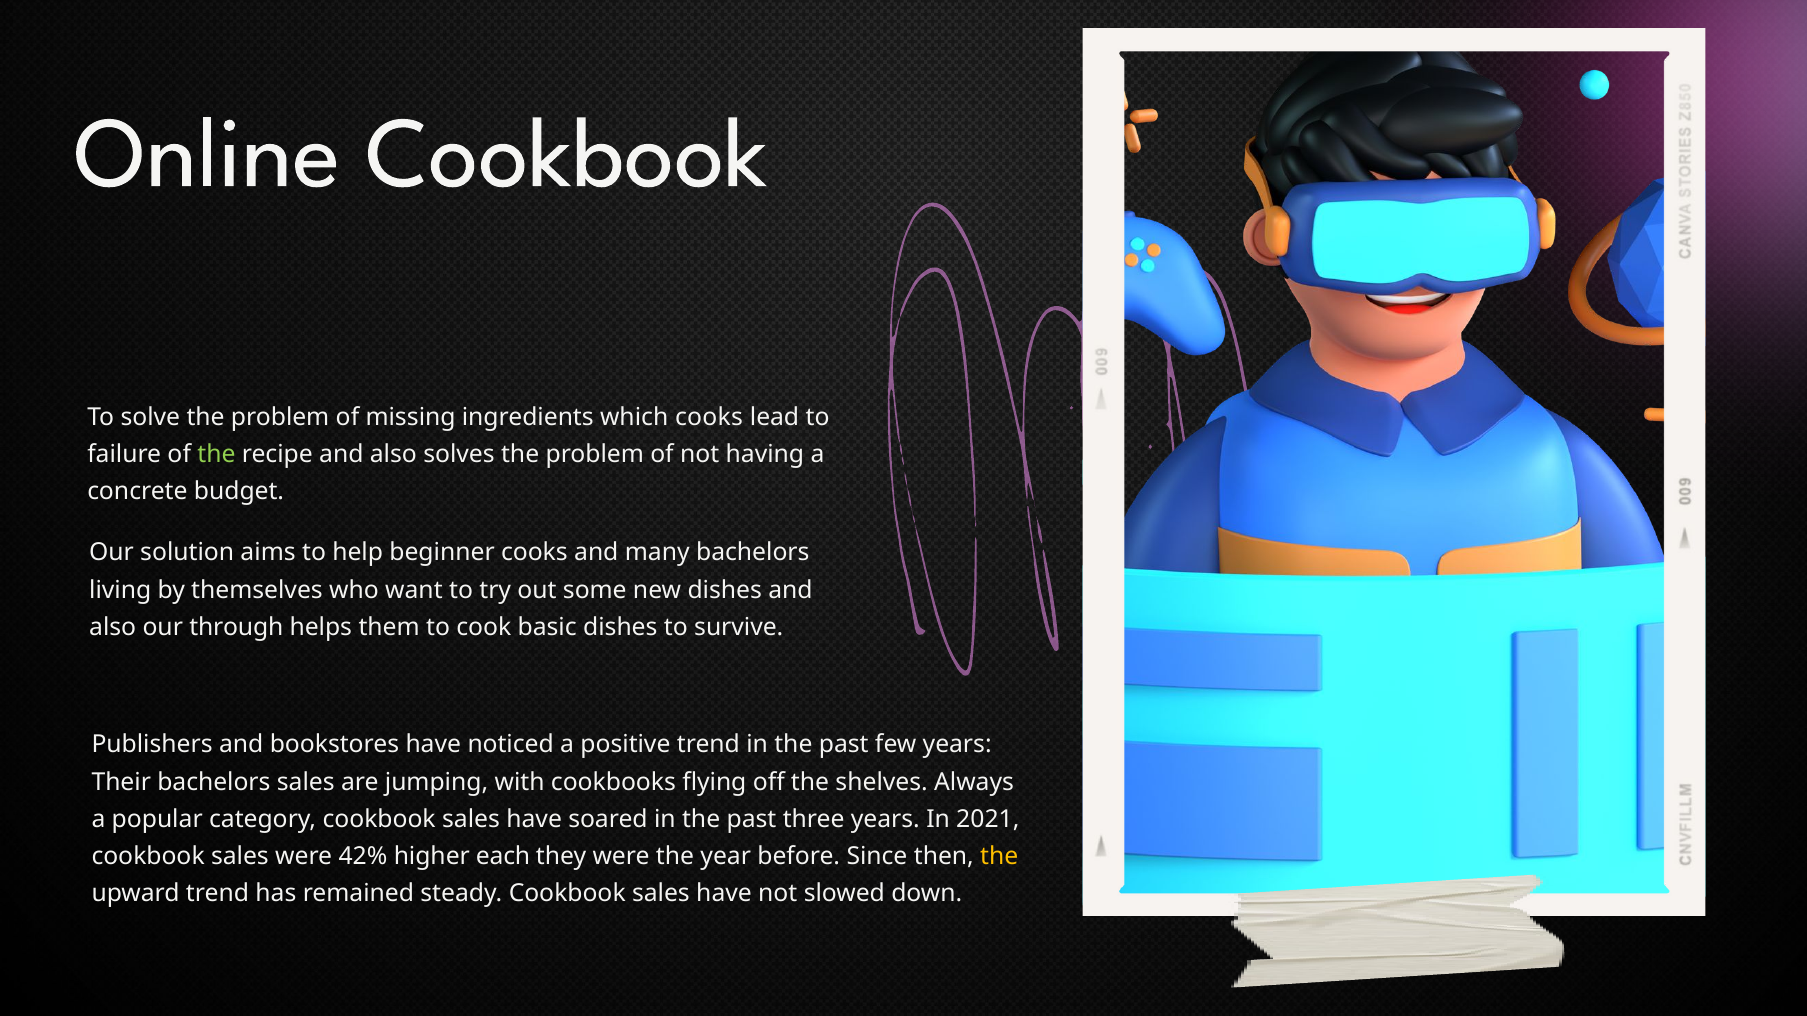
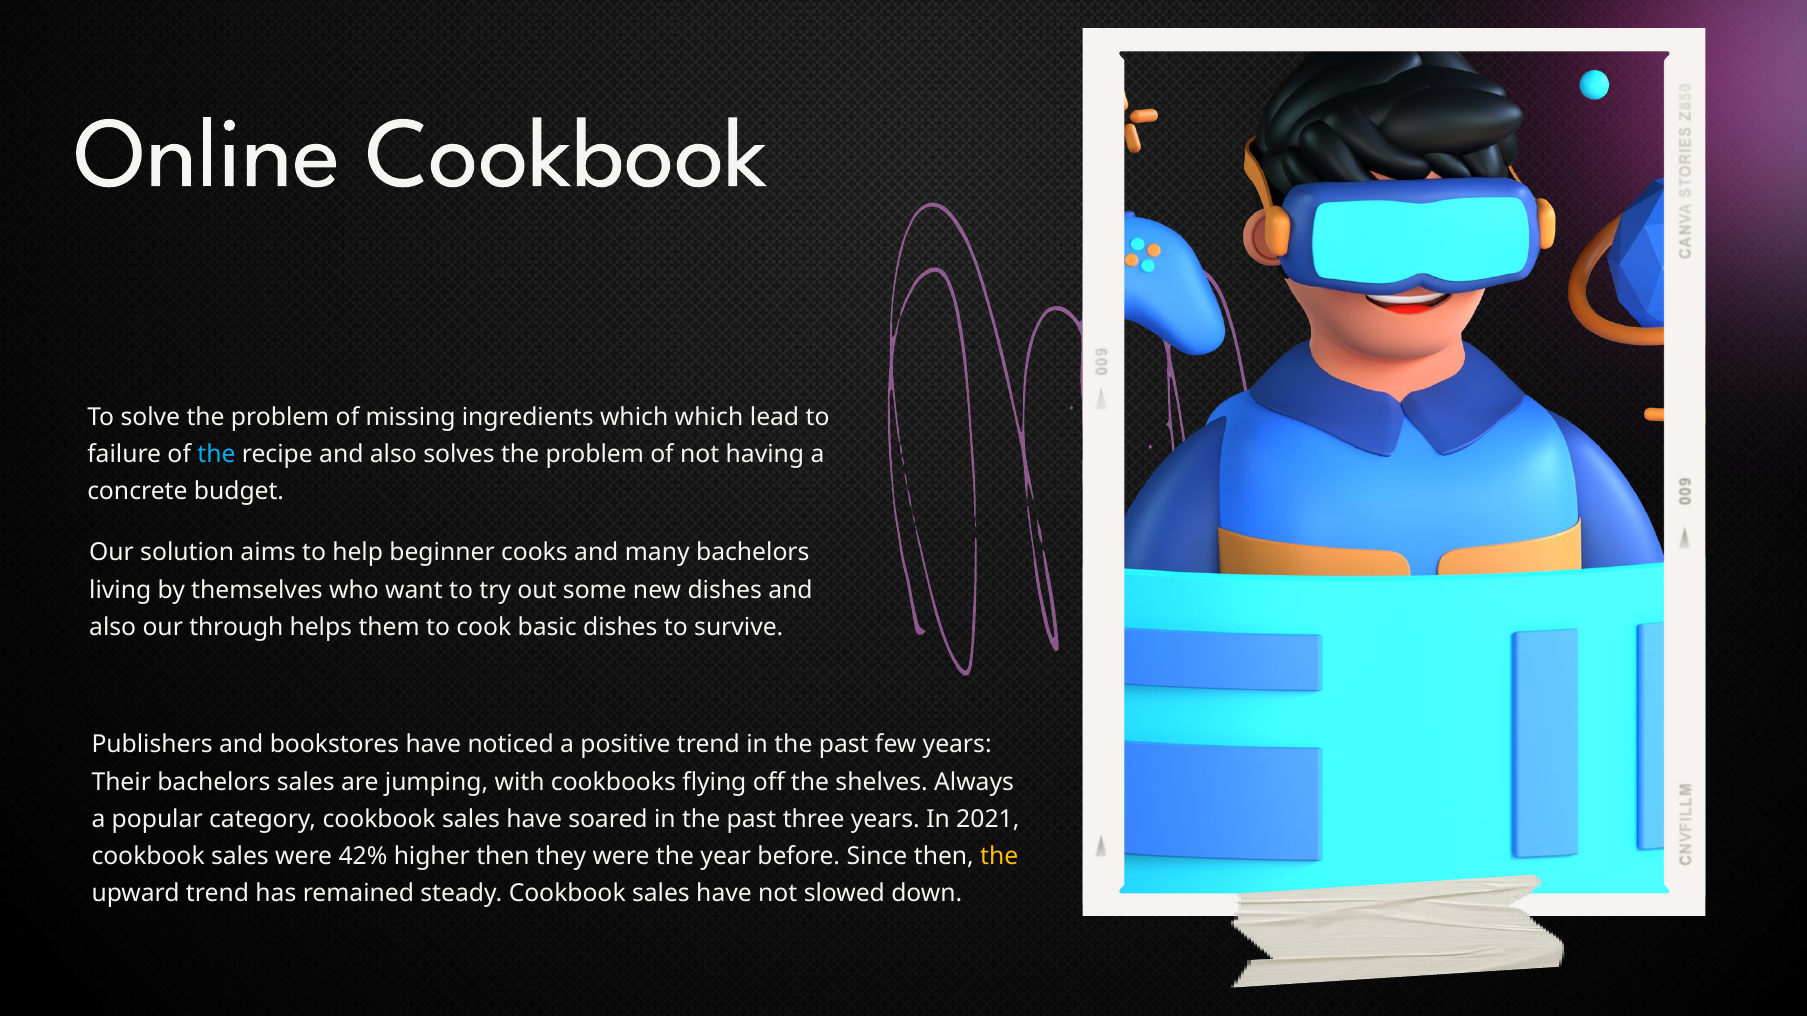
which cooks: cooks -> which (709, 418)
the colour: light green -> light blue (216, 455)
higher each: each -> then (503, 856)
